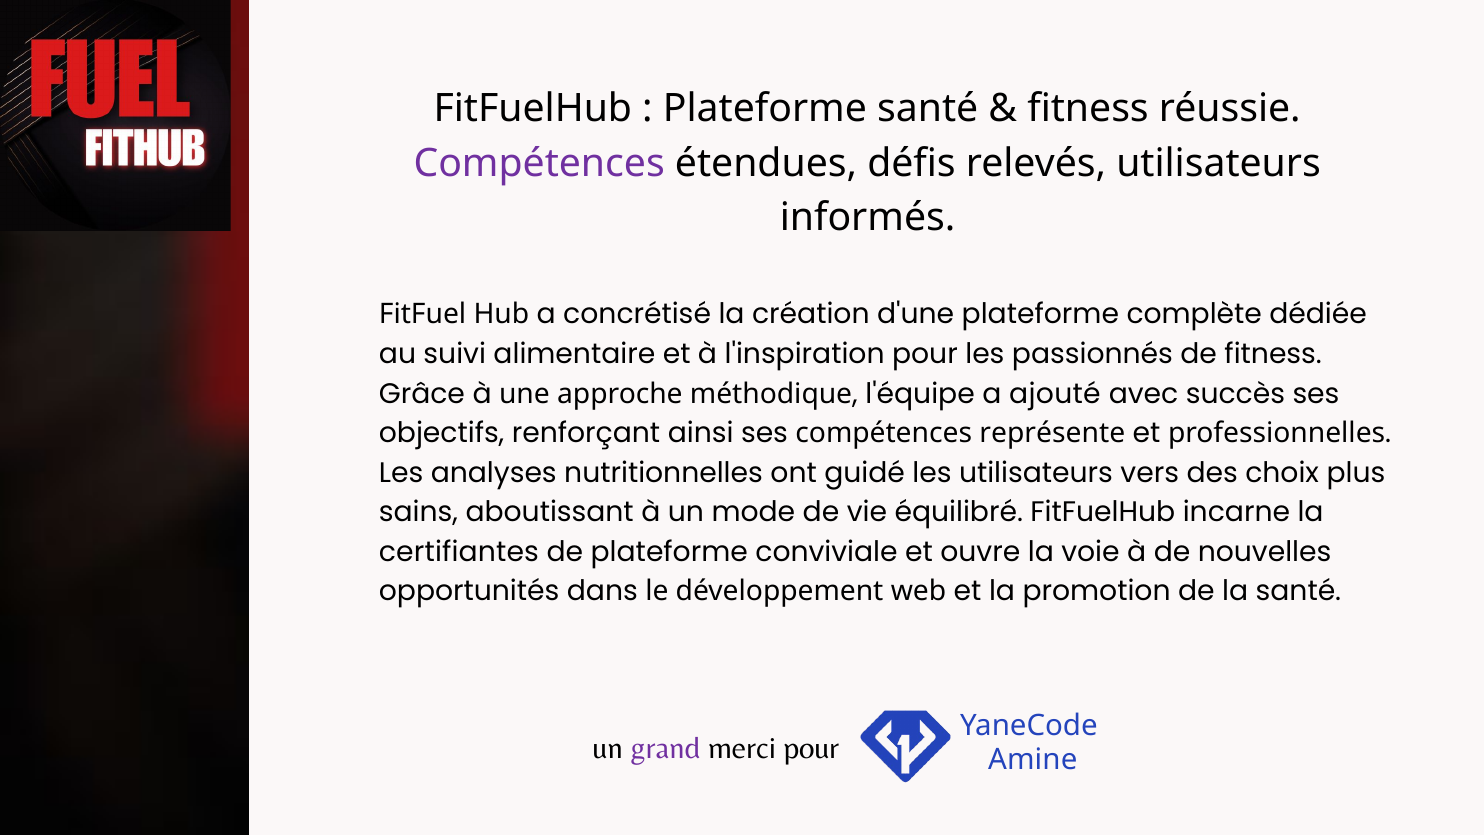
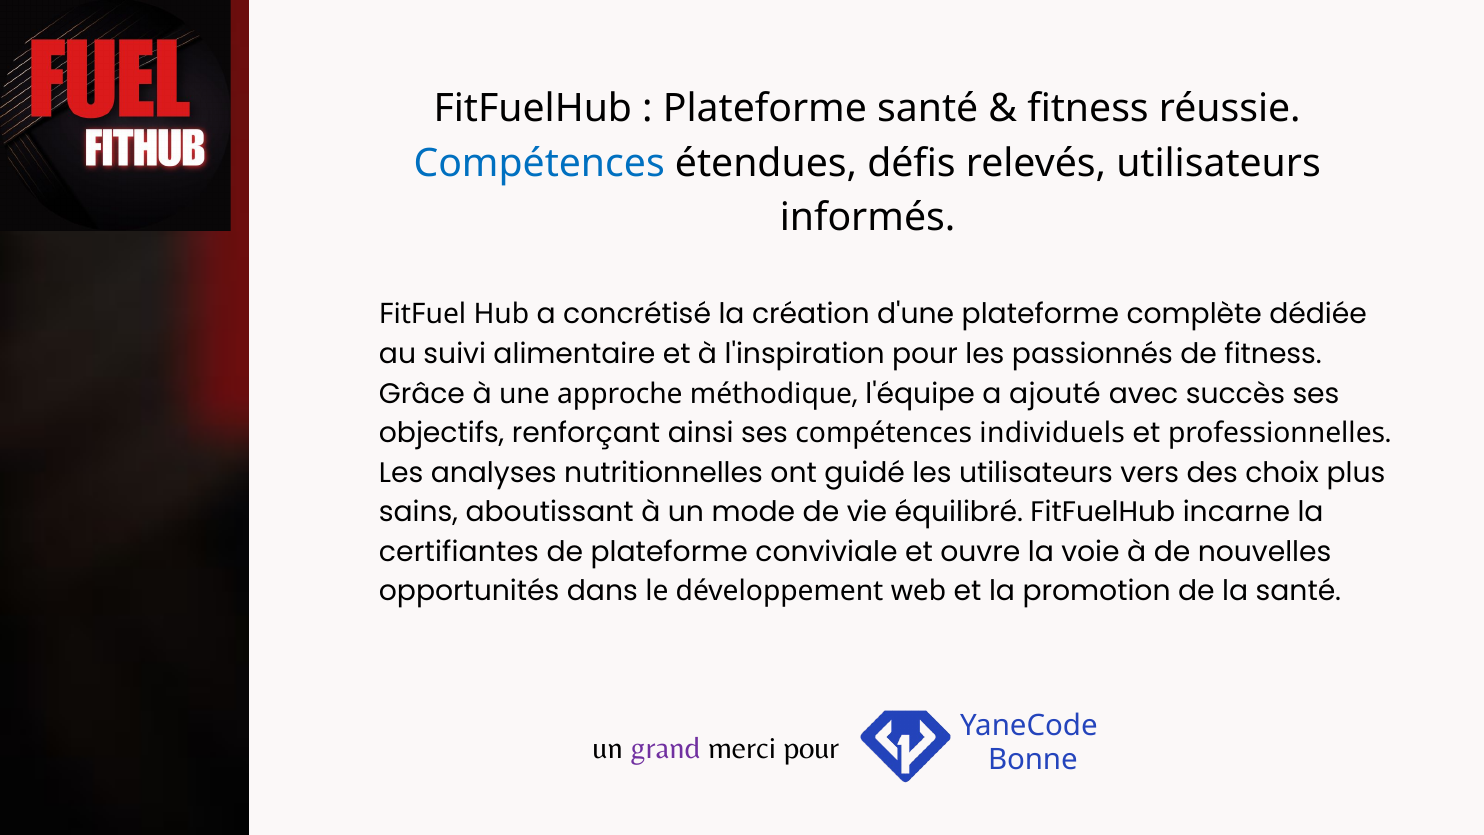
Compétences colour: purple -> blue (539, 163)
représente: représente -> individuels (1052, 433)
Amine: Amine -> Bonne (1033, 759)
